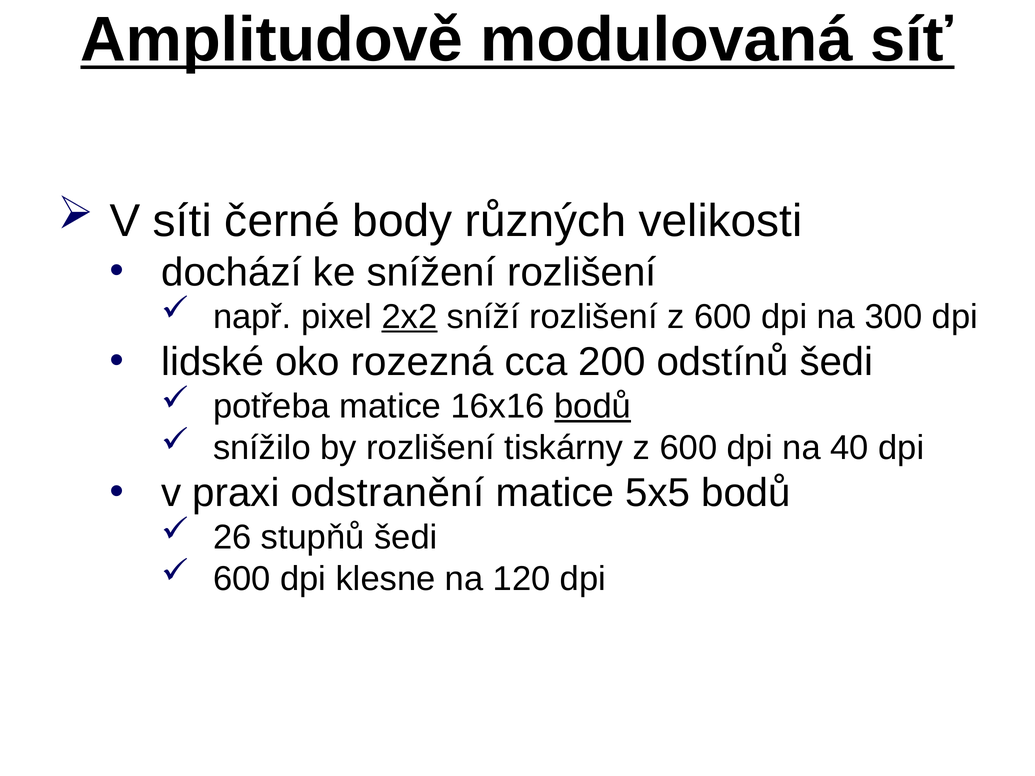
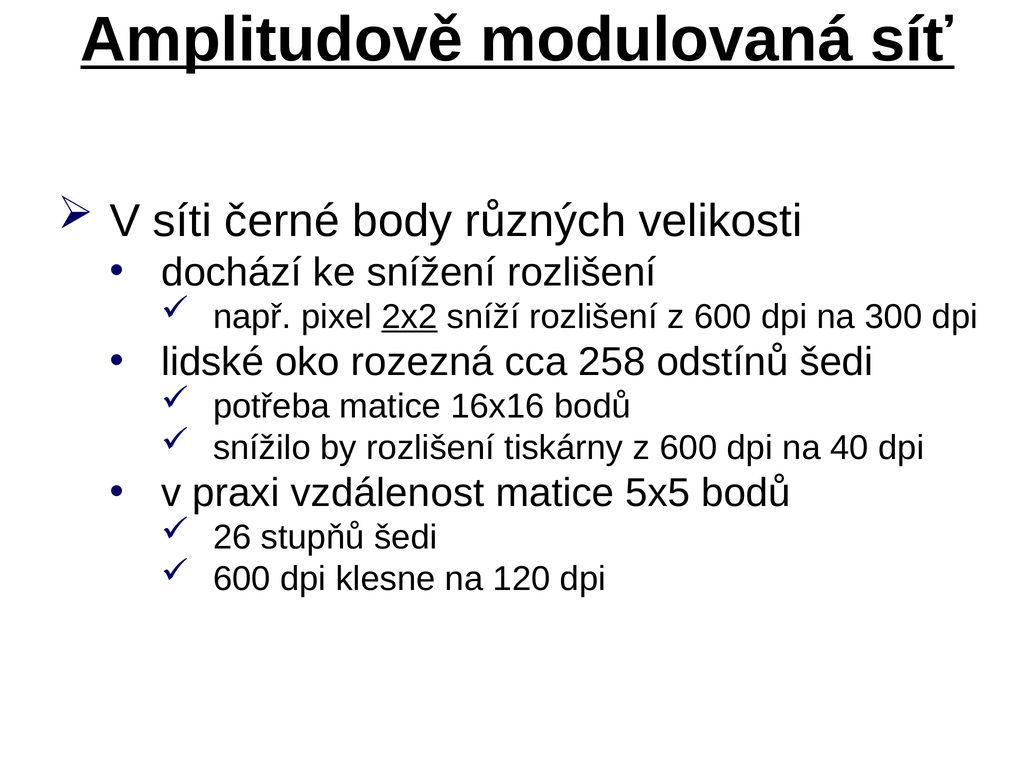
200: 200 -> 258 (612, 362)
bodů underline: present -> none (593, 407)
odstranění: odstranění -> vzdálenost (388, 493)
